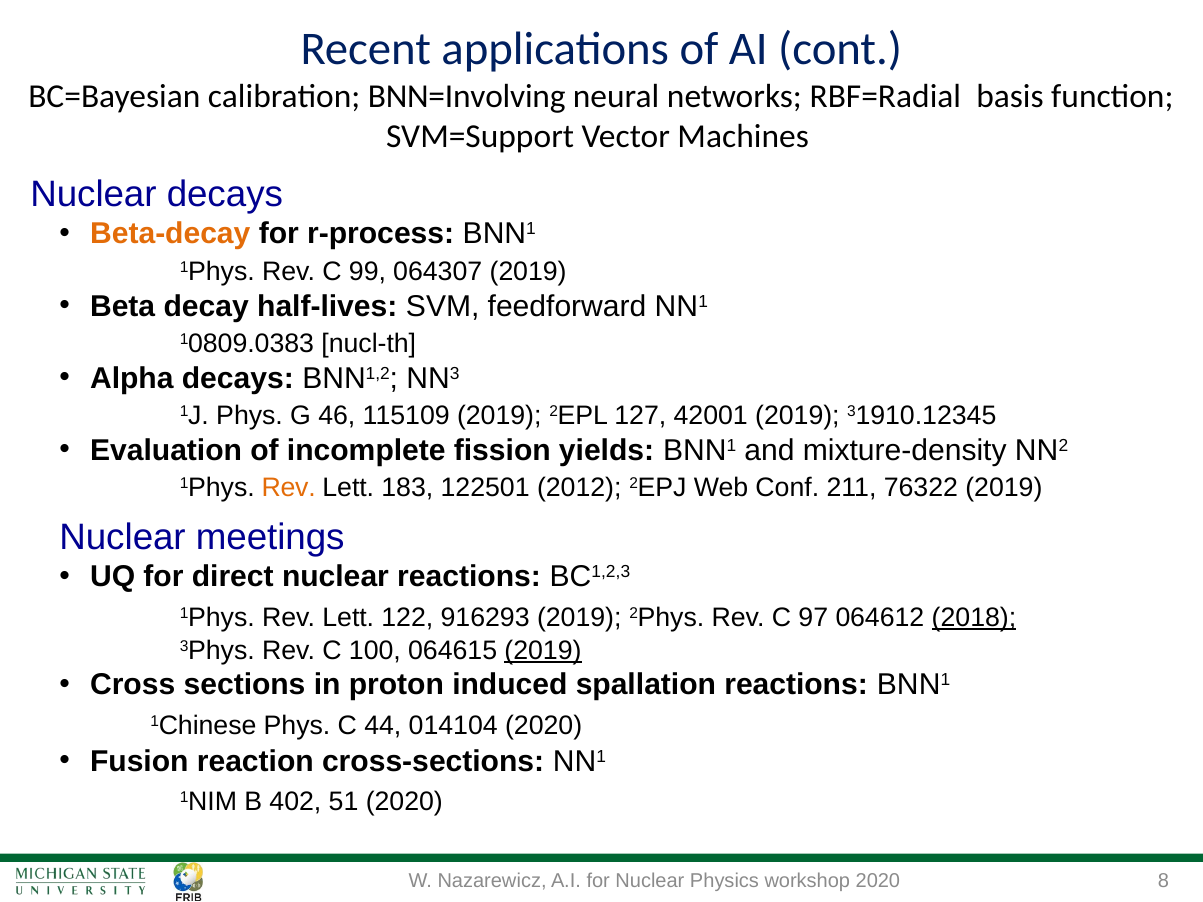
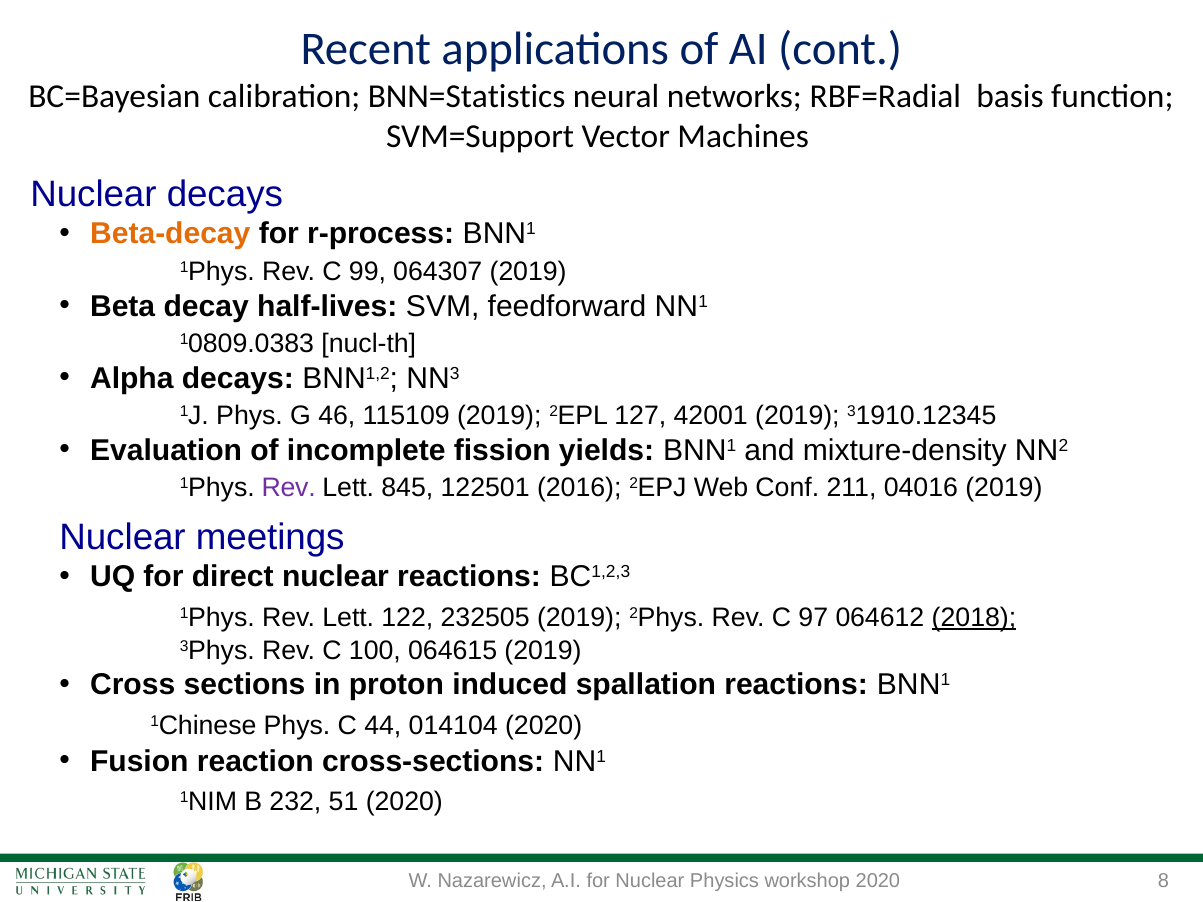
BNN=Involving: BNN=Involving -> BNN=Statistics (467, 96)
Rev colour: orange -> purple (289, 488)
183: 183 -> 845 (407, 488)
2012: 2012 -> 2016 (579, 488)
76322: 76322 -> 04016 (921, 488)
916293: 916293 -> 232505 (485, 618)
2019 underline: present -> none (543, 651)
402: 402 -> 232 (295, 802)
